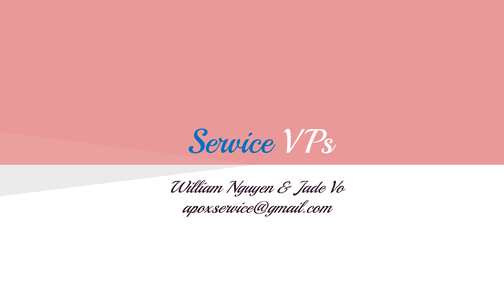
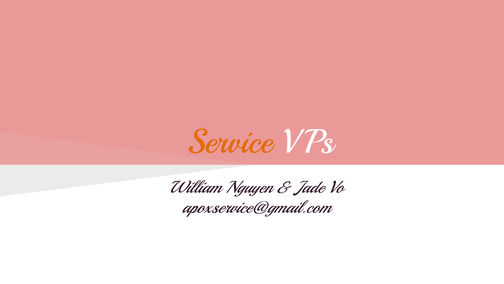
Service colour: blue -> orange (230, 142)
